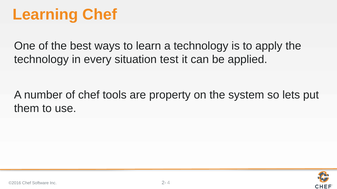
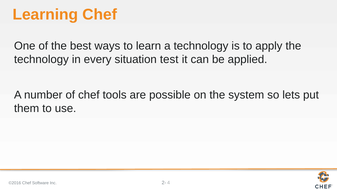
property: property -> possible (170, 95)
